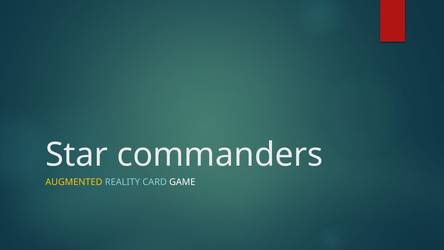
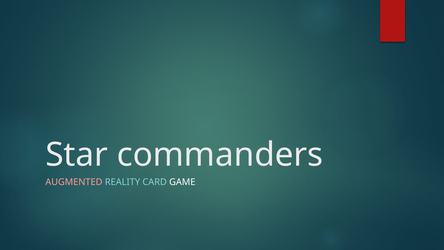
AUGMENTED colour: yellow -> pink (74, 182)
